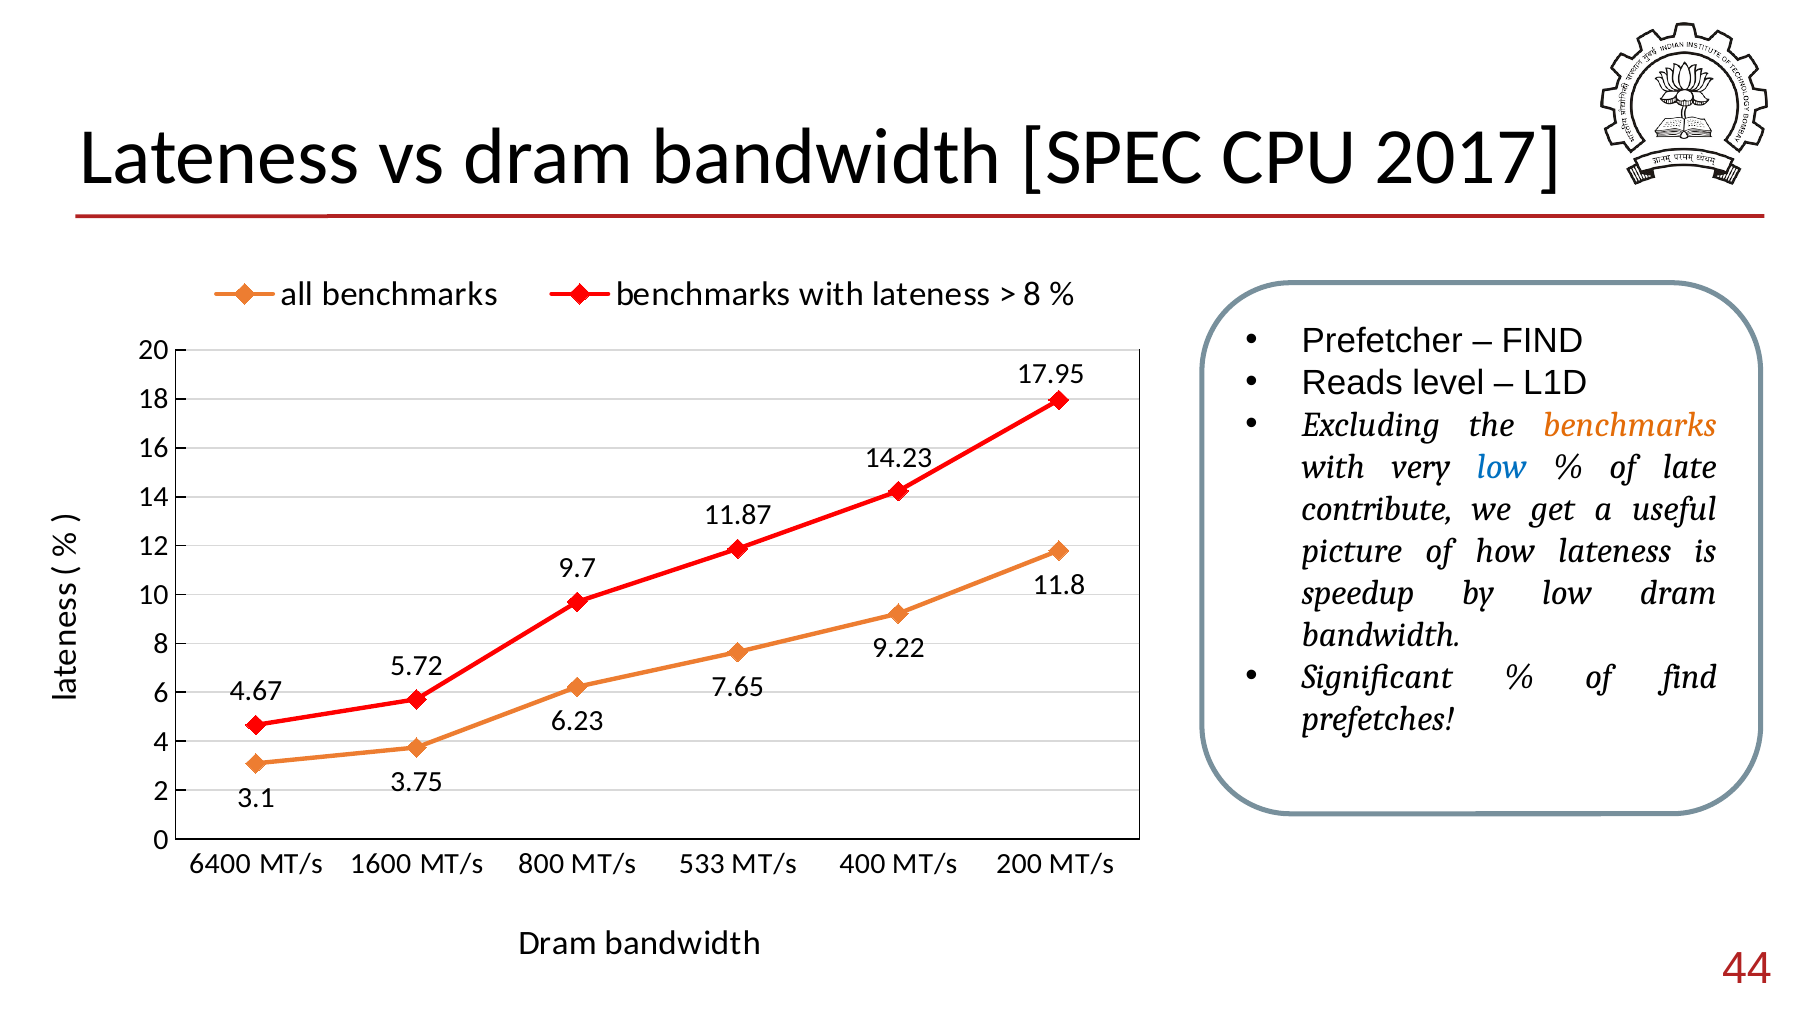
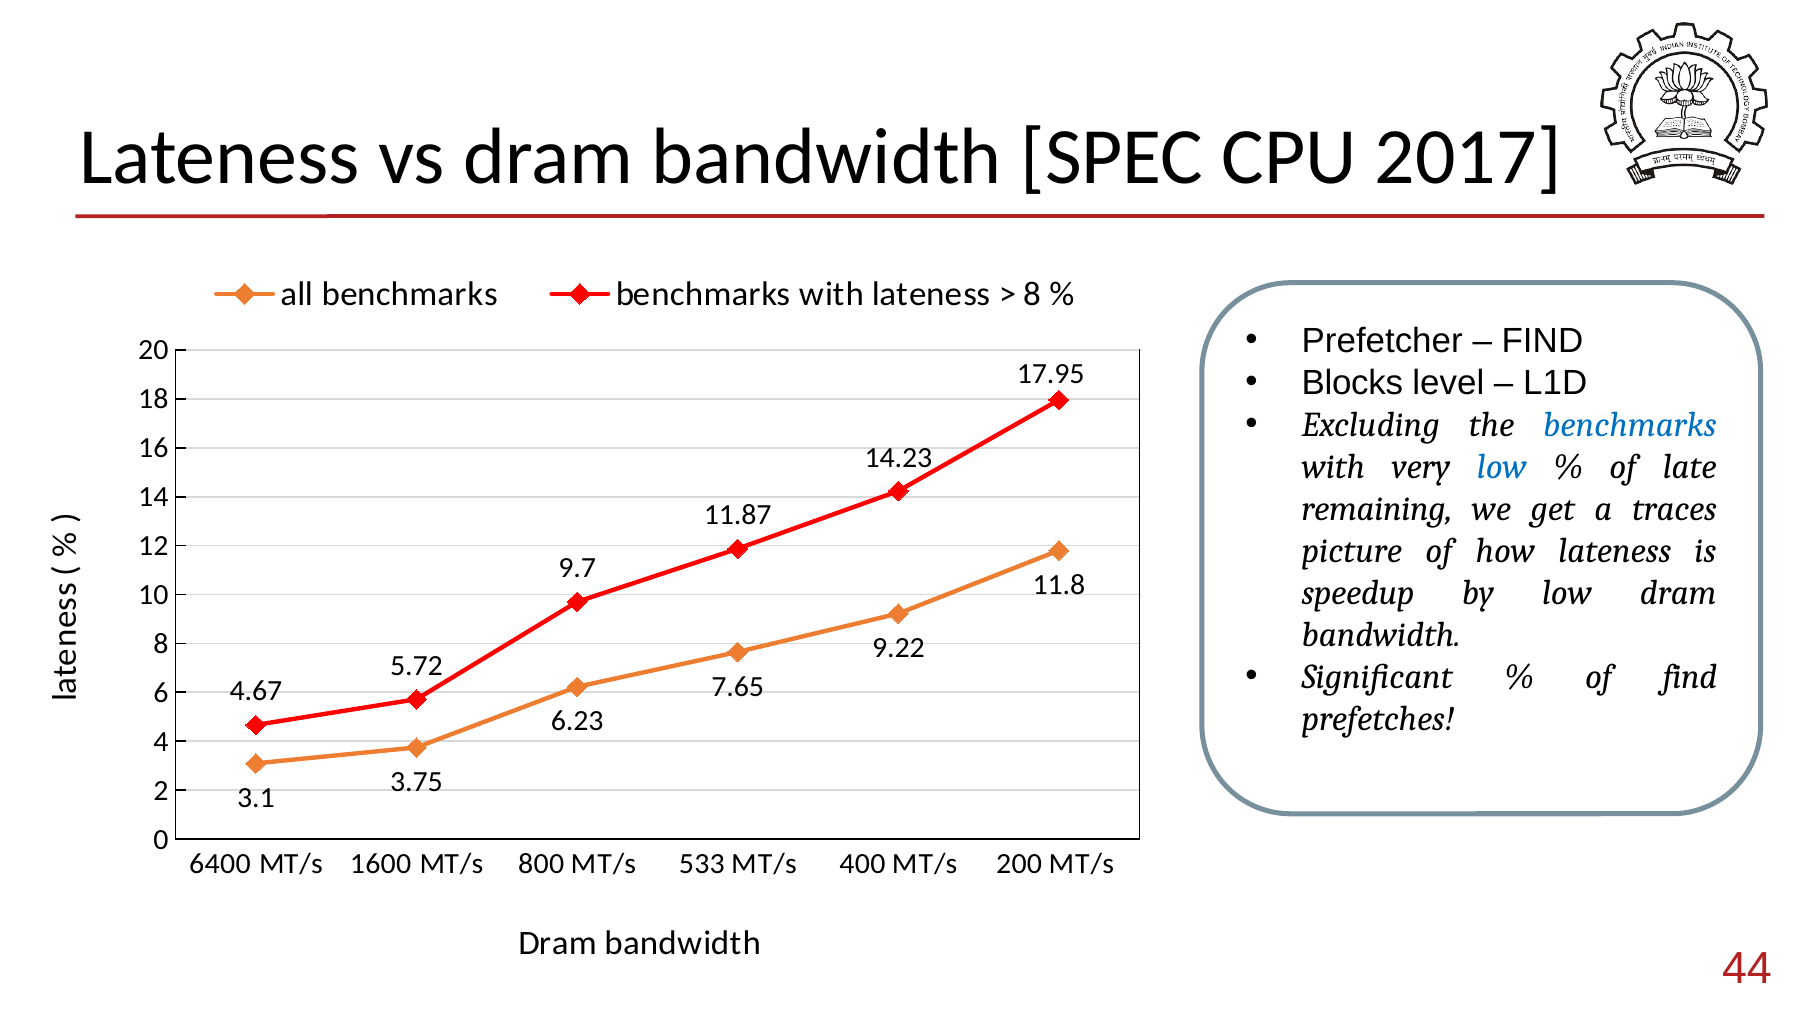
Reads: Reads -> Blocks (1352, 383)
benchmarks colour: orange -> blue (1630, 425)
contribute: contribute -> remaining (1377, 509)
useful: useful -> traces (1674, 509)
